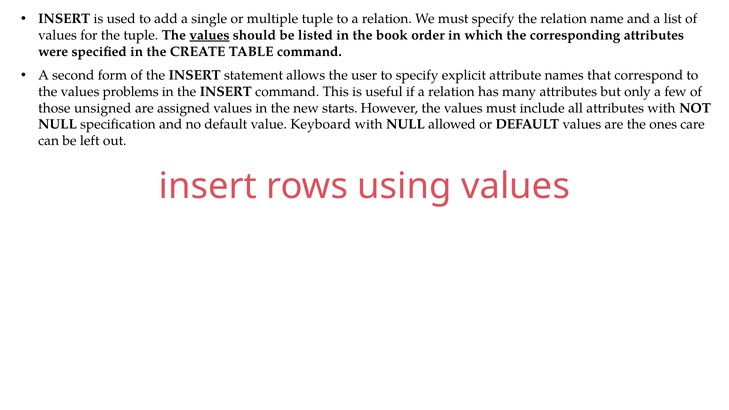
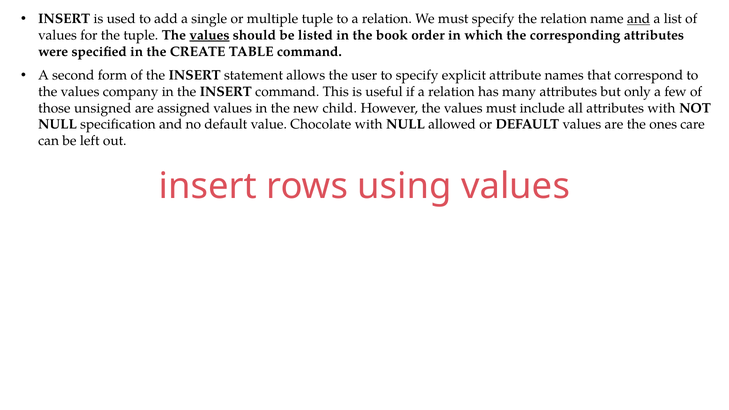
and underline: none -> present (639, 19)
problems: problems -> company (131, 92)
starts: starts -> child (340, 108)
Keyboard: Keyboard -> Chocolate (321, 124)
